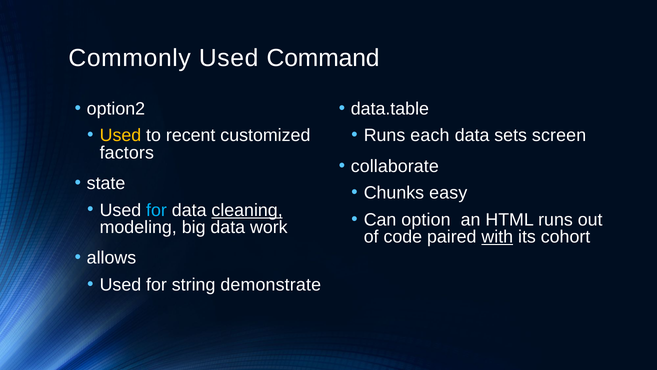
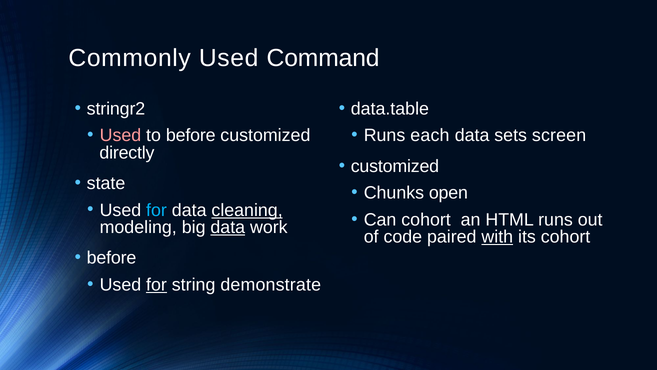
option2: option2 -> stringr2 (116, 109)
Used colour: yellow -> pink (120, 135)
to recent: recent -> before (191, 135)
factors: factors -> directly (127, 153)
collaborate: collaborate -> customized (395, 166)
easy: easy -> open (448, 193)
Can option: option -> cohort (426, 220)
data underline: none -> present (228, 227)
allows: allows -> before (112, 258)
for underline: none -> present (157, 285)
